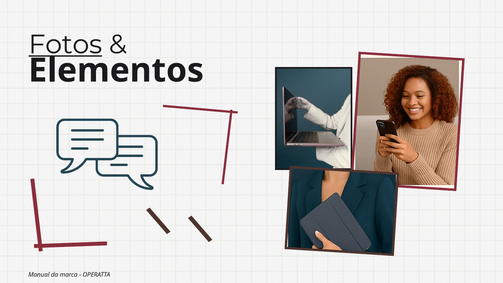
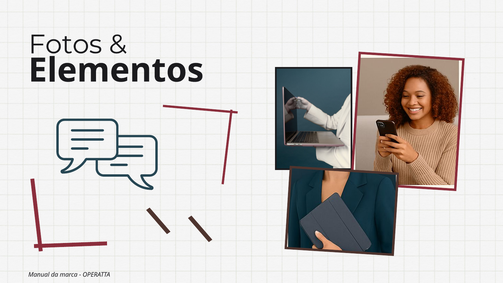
Fotos underline: present -> none (65, 45)
